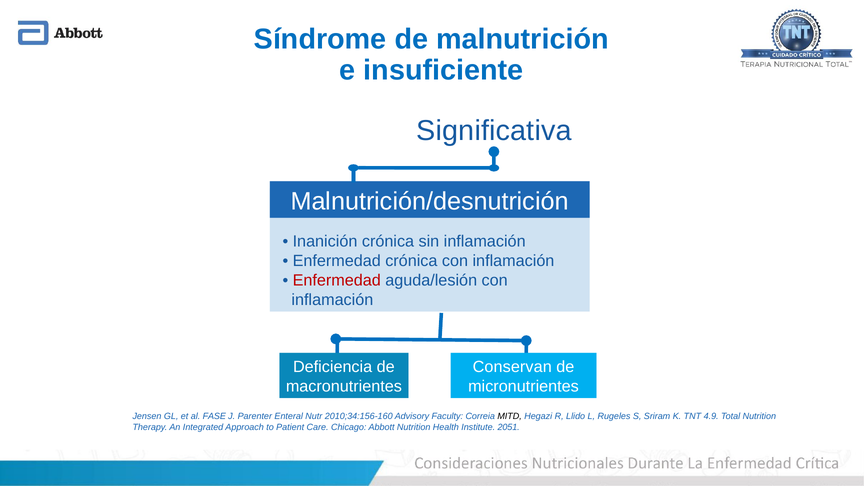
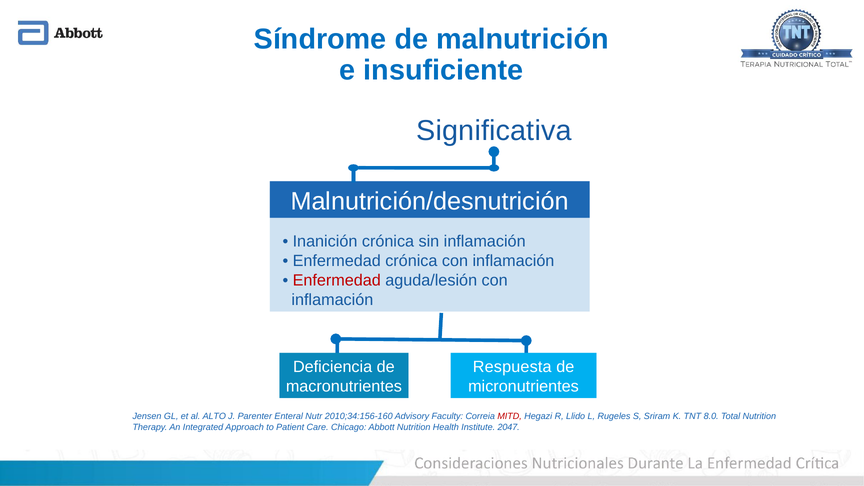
Conservan: Conservan -> Respuesta (512, 367)
FASE: FASE -> ALTO (214, 416)
MITD colour: black -> red (510, 416)
4.9: 4.9 -> 8.0 (711, 416)
2051: 2051 -> 2047 (509, 427)
